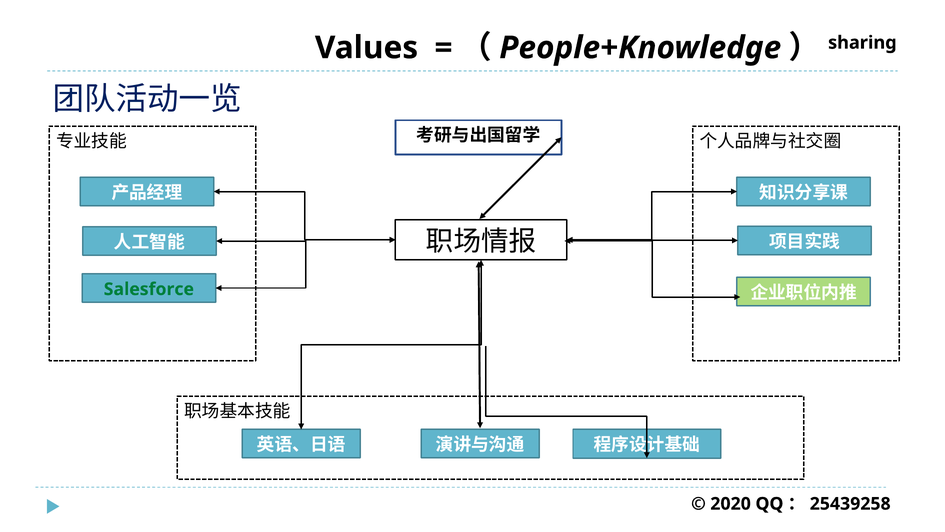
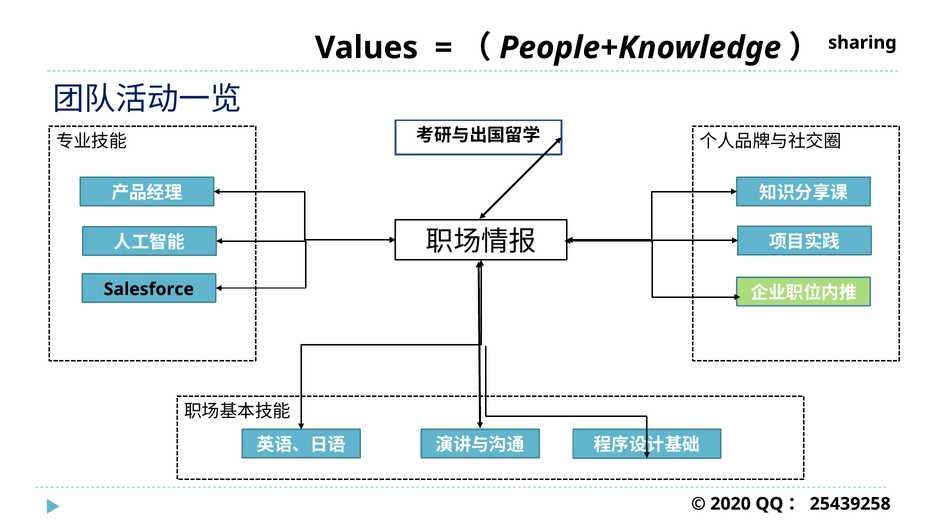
Salesforce colour: green -> black (149, 289)
